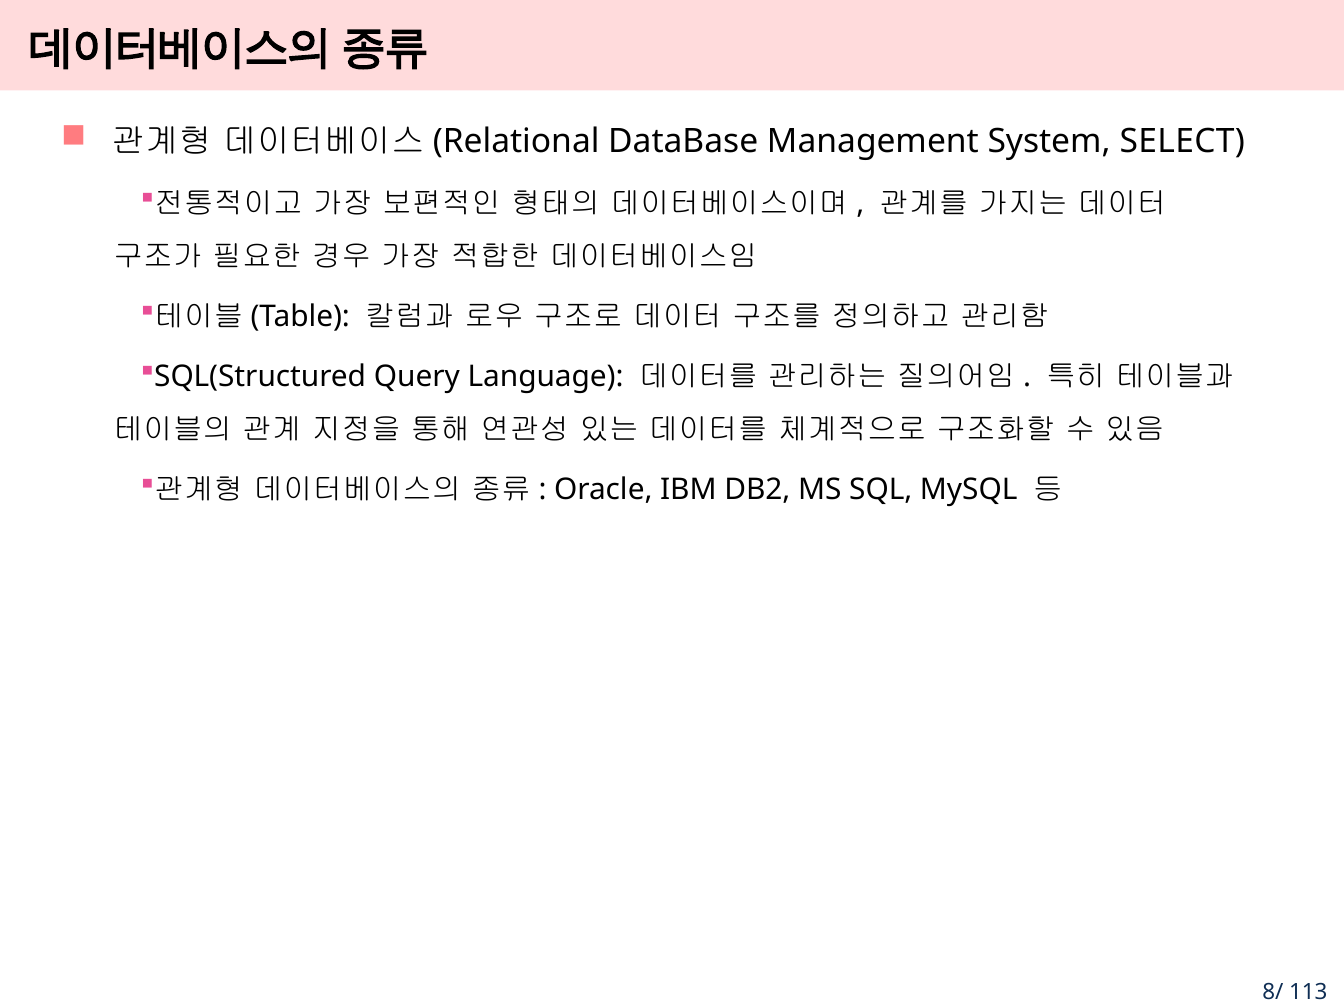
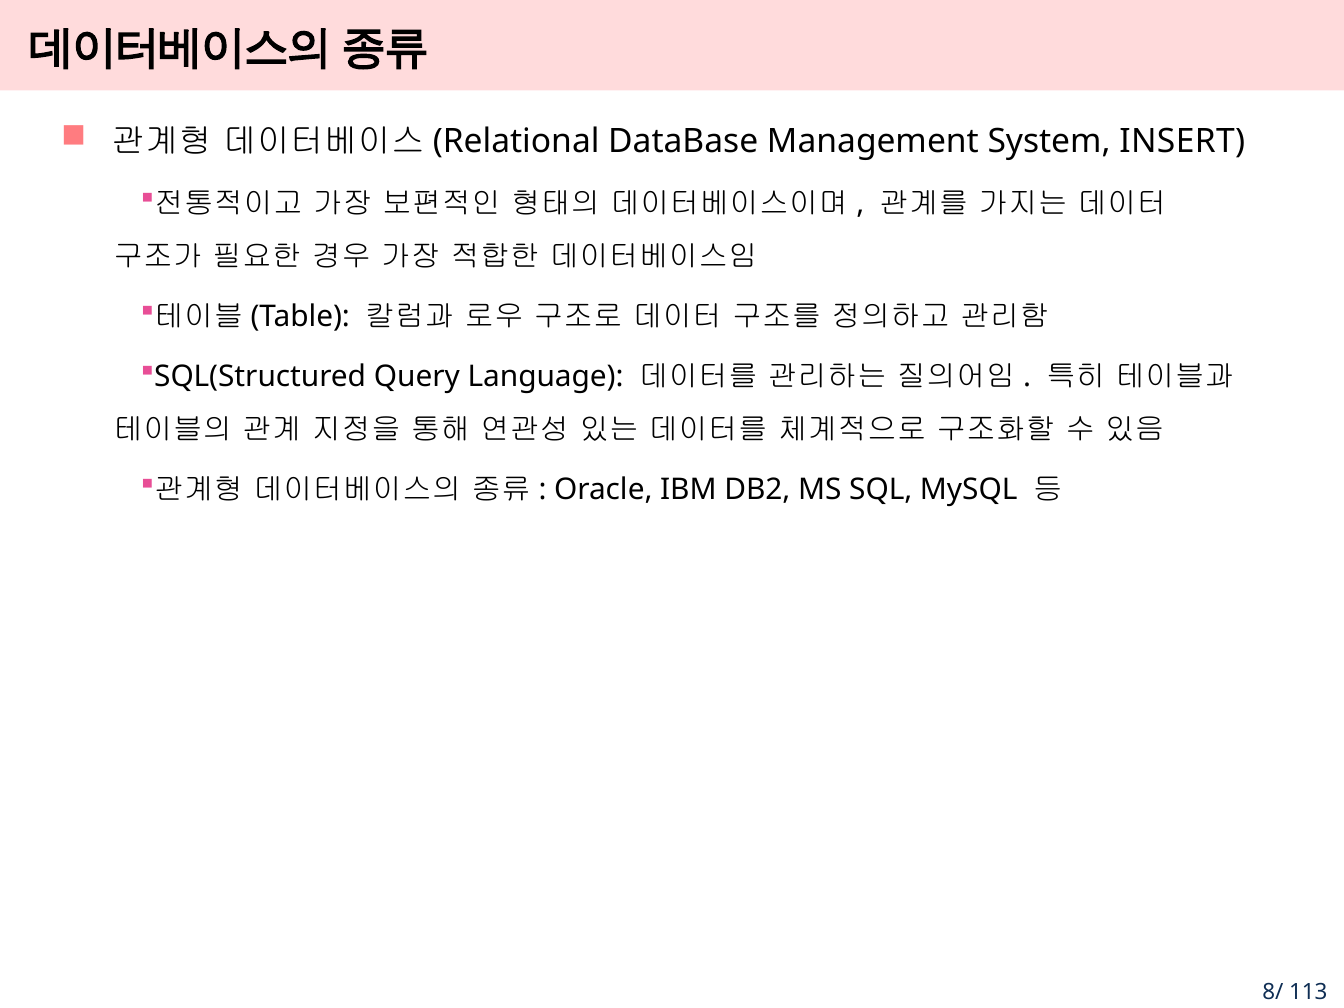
SELECT: SELECT -> INSERT (1182, 142)
